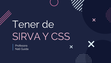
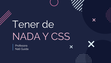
SIRVA: SIRVA -> NADA (26, 36)
